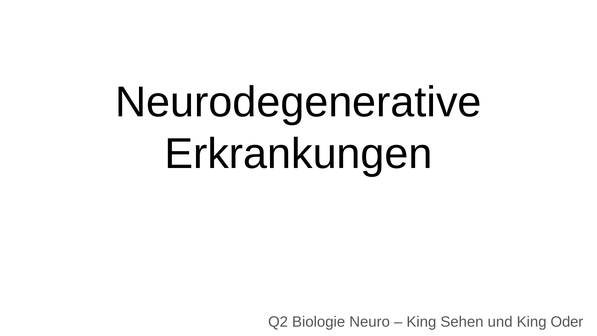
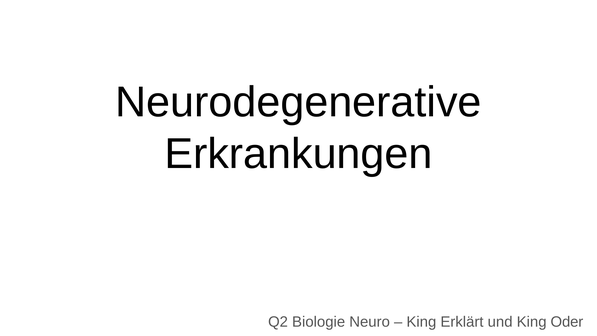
Sehen: Sehen -> Erklärt (462, 322)
